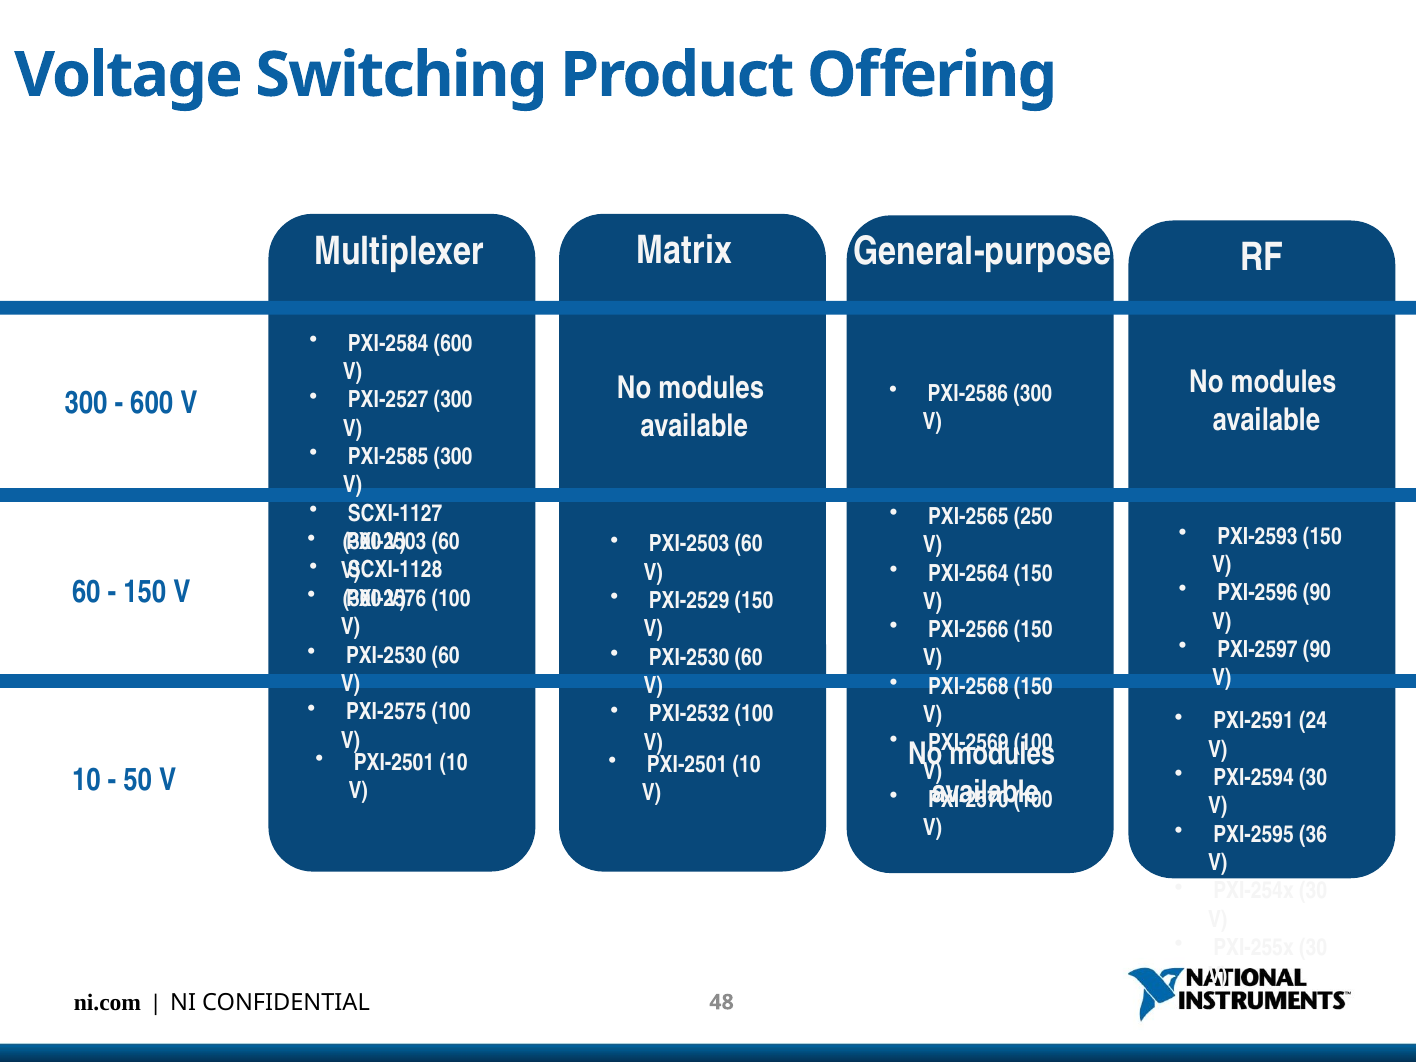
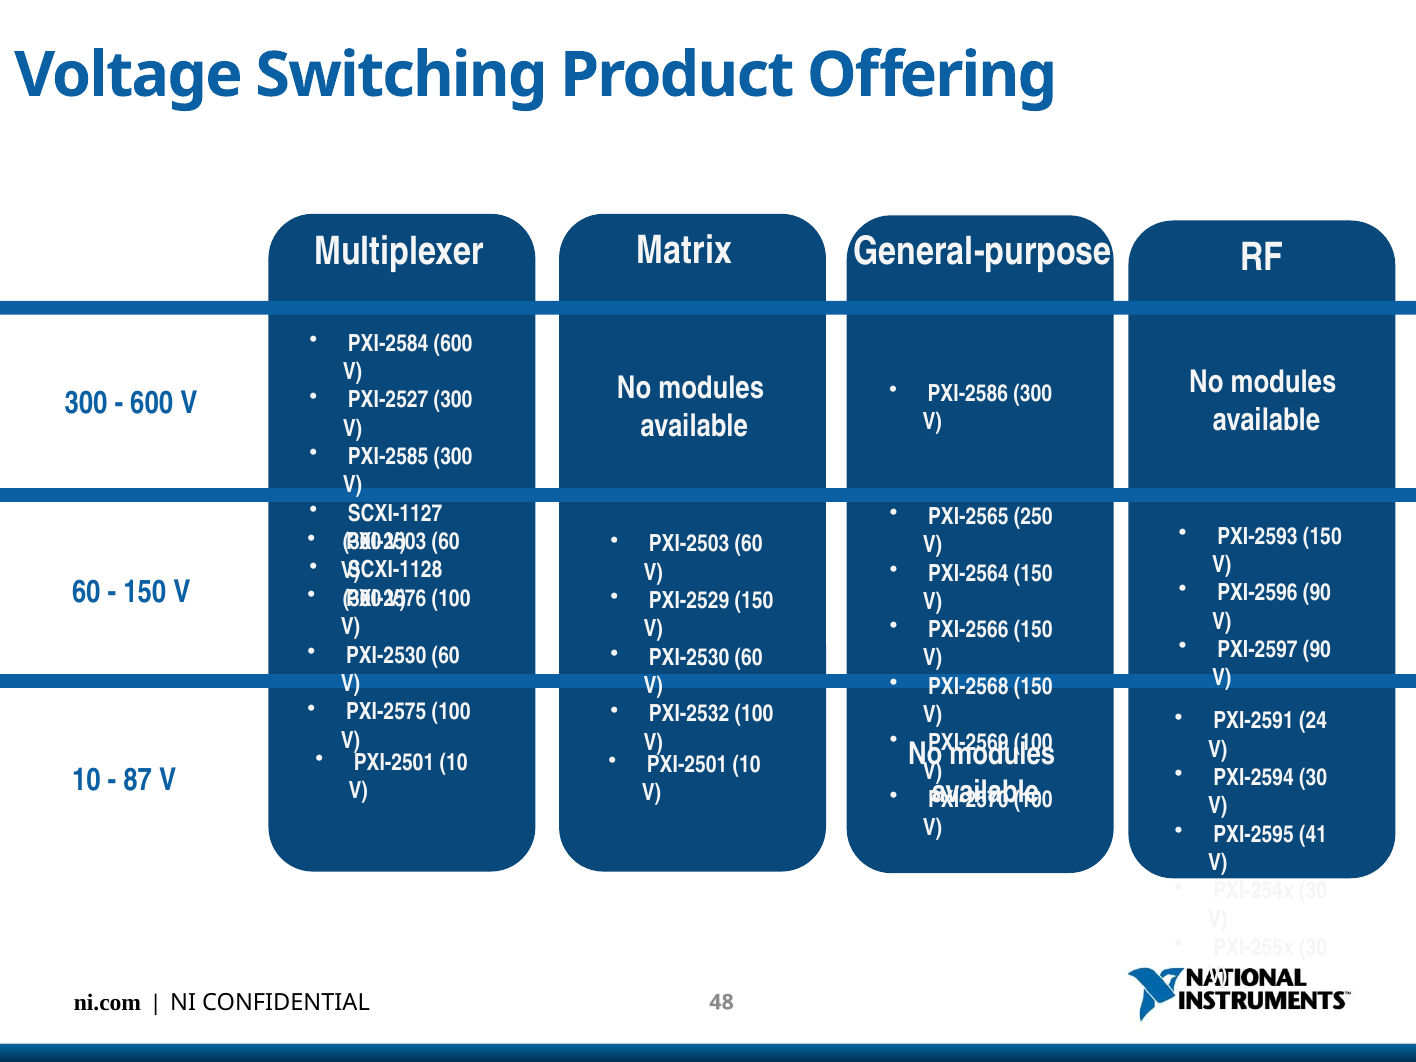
50: 50 -> 87 (138, 781)
36: 36 -> 41 (1313, 834)
